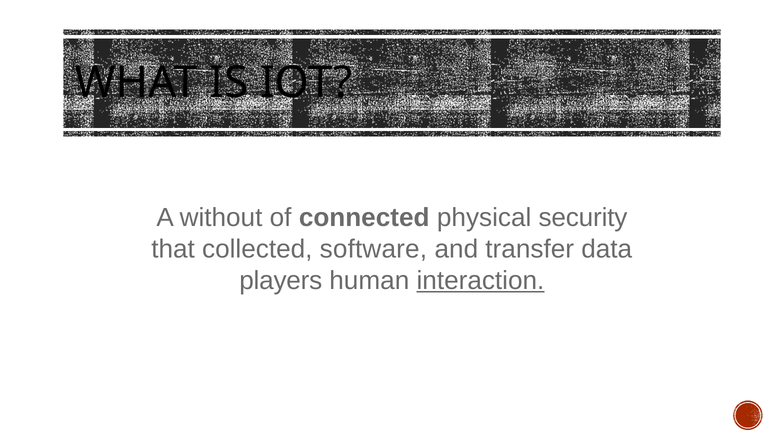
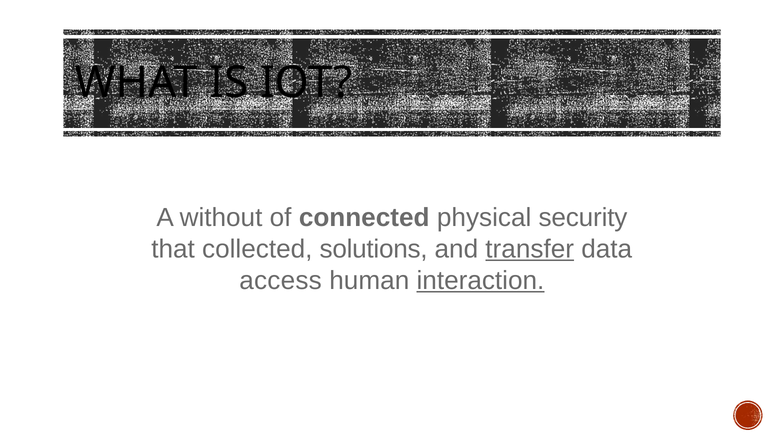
software: software -> solutions (374, 249)
transfer underline: none -> present (530, 249)
players: players -> access (281, 280)
